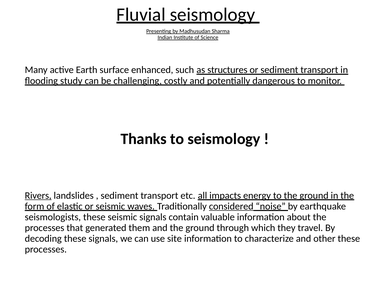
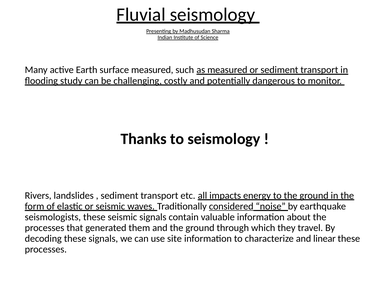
surface enhanced: enhanced -> measured (152, 70)
as structures: structures -> measured (227, 70)
Rivers underline: present -> none (38, 195)
other: other -> linear (324, 238)
